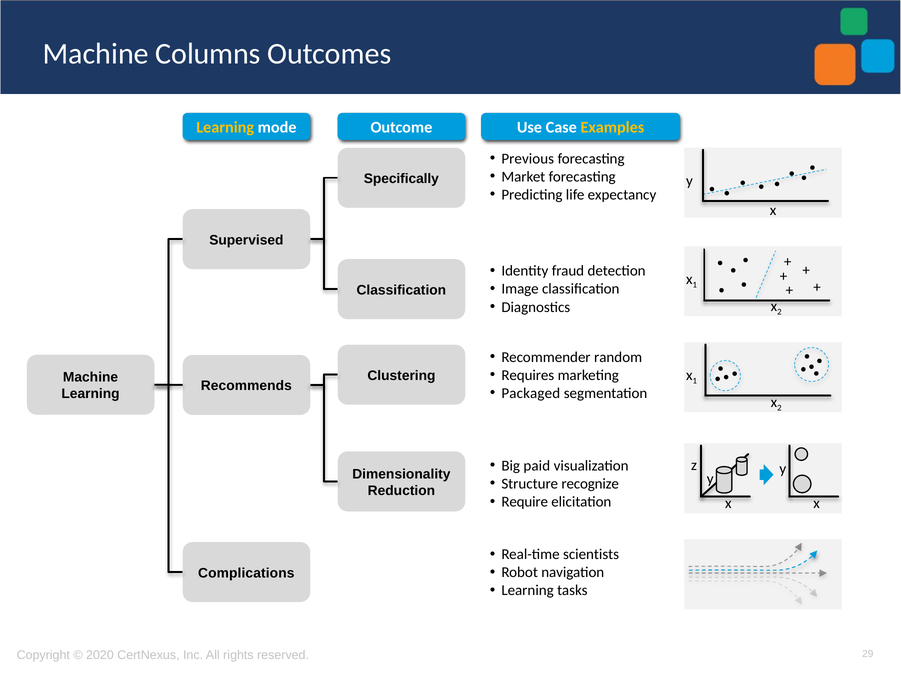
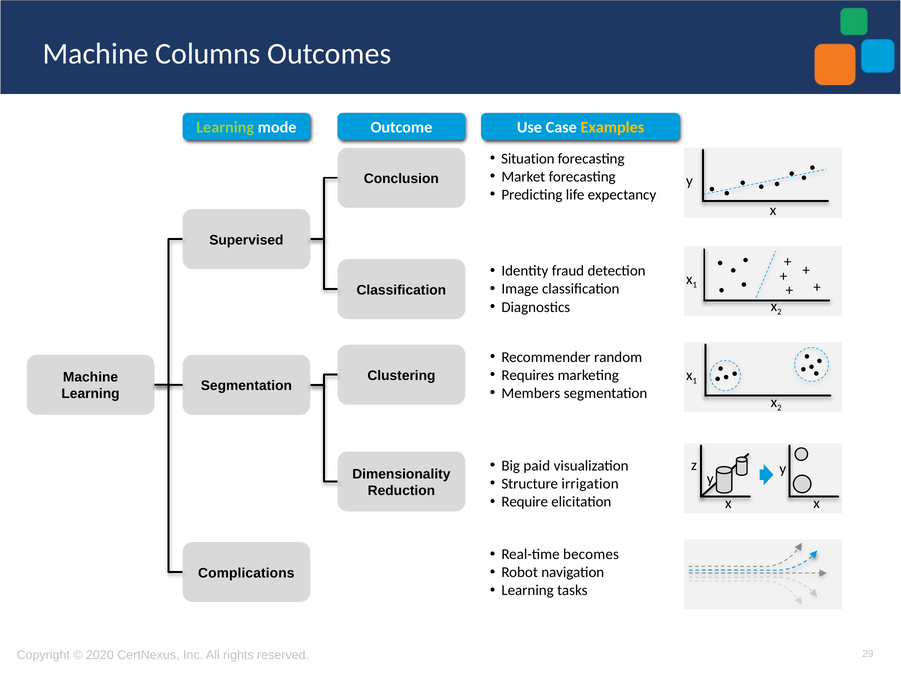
Learning colour: yellow -> light green (225, 128)
Previous: Previous -> Situation (528, 159)
Specifically: Specifically -> Conclusion (401, 179)
Recommends: Recommends -> Segmentation (246, 386)
Packaged: Packaged -> Members (531, 393)
recognize: recognize -> irrigation (590, 484)
scientists: scientists -> becomes (591, 554)
